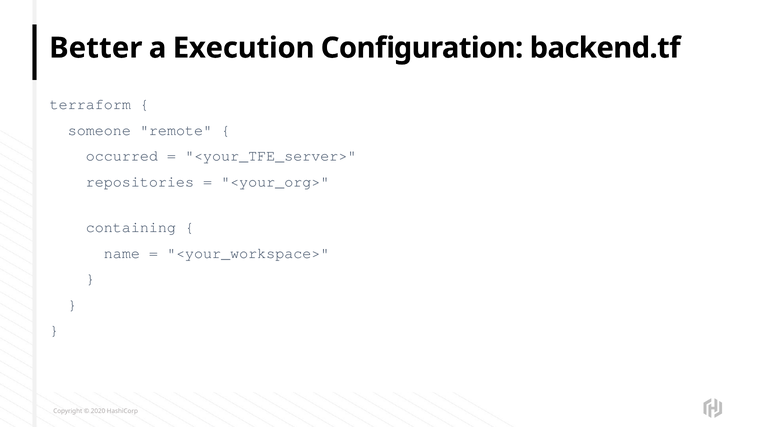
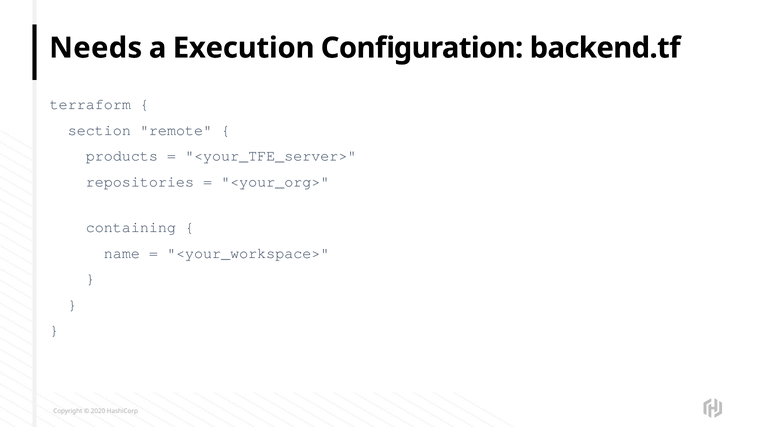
Better: Better -> Needs (96, 48)
someone: someone -> section (99, 130)
occurred: occurred -> products (122, 156)
